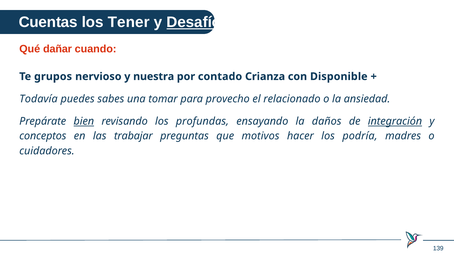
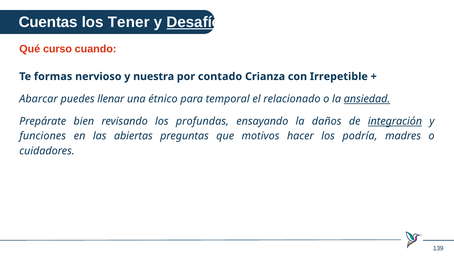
dañar: dañar -> curso (58, 49)
grupos: grupos -> formas (53, 76)
Disponible: Disponible -> Irrepetible (339, 76)
Todavía: Todavía -> Abarcar (39, 99)
sabes: sabes -> llenar (111, 99)
tomar: tomar -> étnico (163, 99)
provecho: provecho -> temporal (228, 99)
ansiedad underline: none -> present (367, 99)
bien underline: present -> none (84, 121)
conceptos: conceptos -> funciones (43, 136)
trabajar: trabajar -> abiertas (133, 136)
